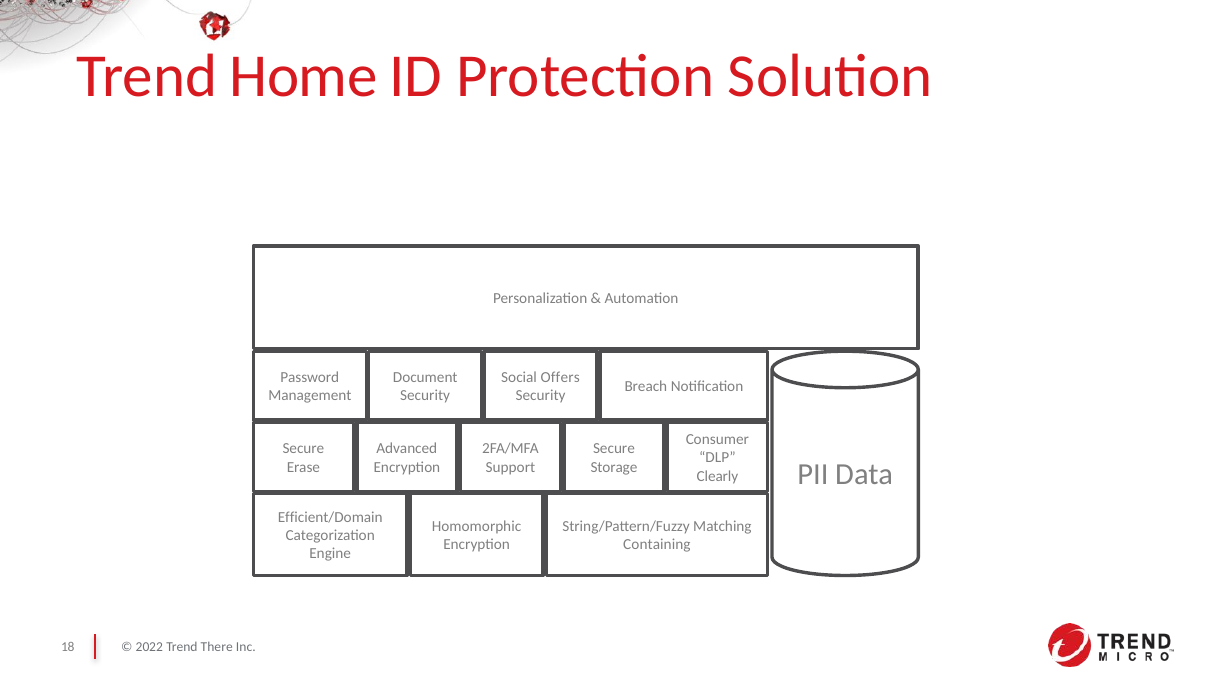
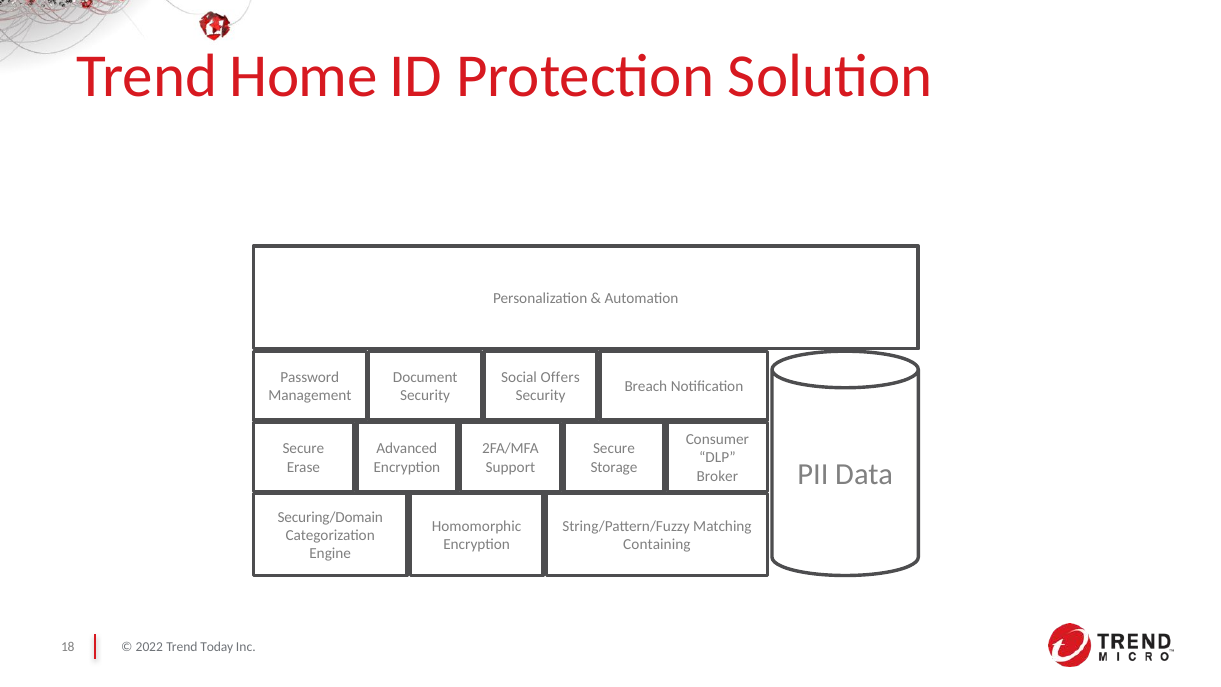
Clearly: Clearly -> Broker (717, 476)
Efficient/Domain: Efficient/Domain -> Securing/Domain (330, 517)
There: There -> Today (217, 647)
